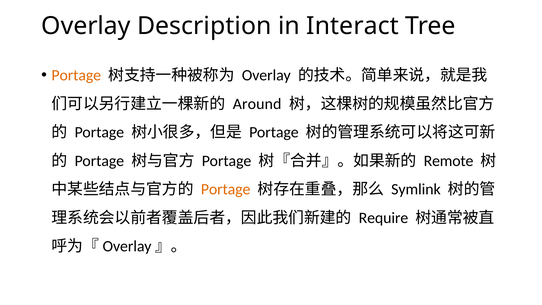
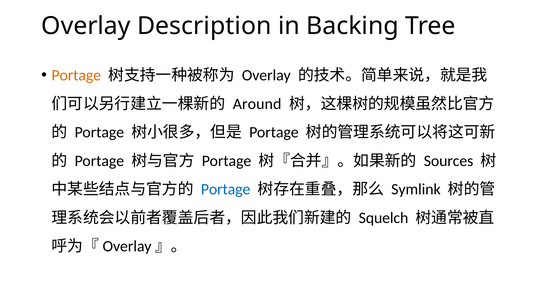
Interact: Interact -> Backing (353, 26)
Remote: Remote -> Sources (449, 161)
Portage colour: orange -> blue (226, 189)
Require: Require -> Squelch (384, 218)
